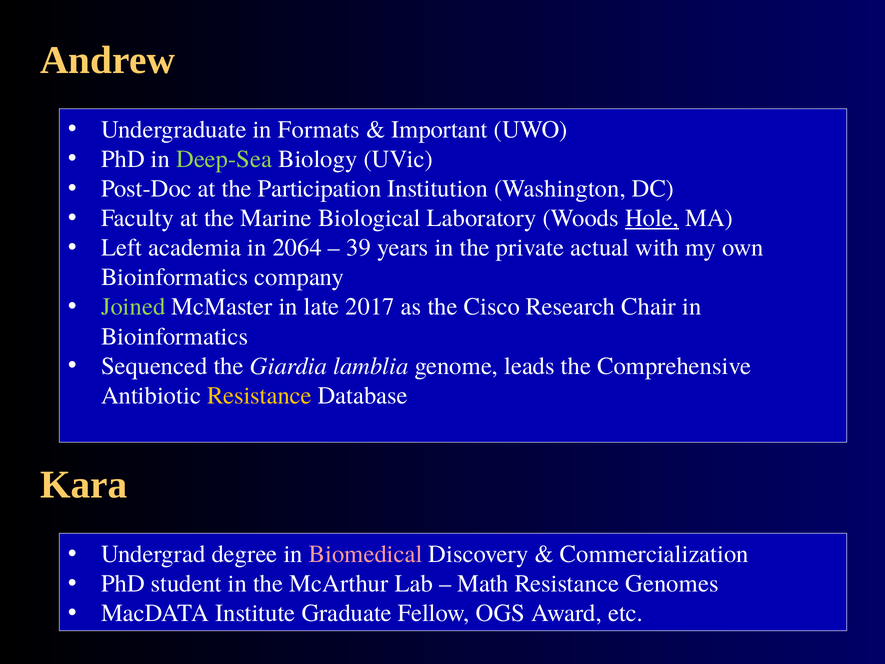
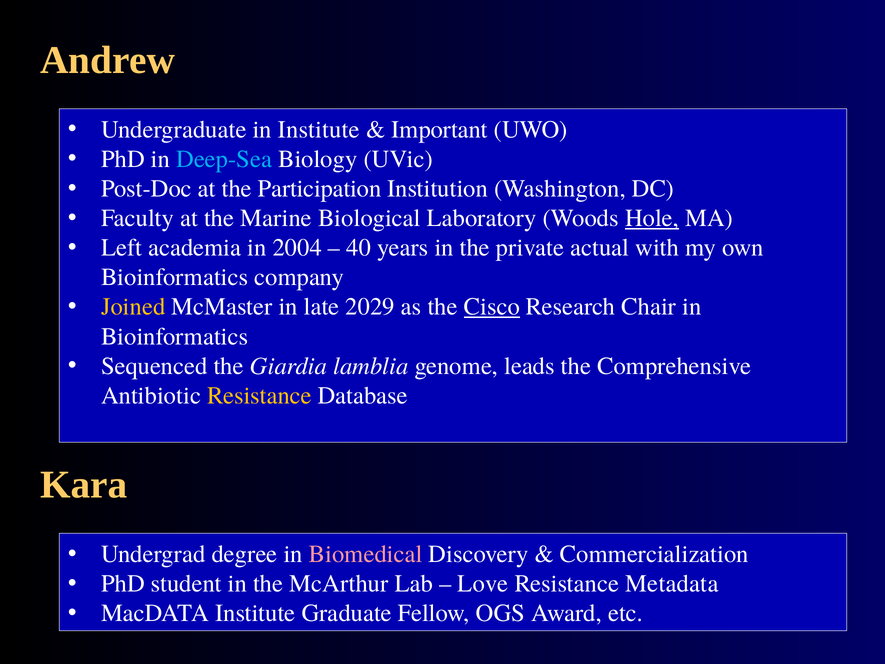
in Formats: Formats -> Institute (319, 130)
Deep-Sea colour: light green -> light blue (224, 159)
2064: 2064 -> 2004 (297, 248)
39: 39 -> 40 (359, 248)
Joined colour: light green -> yellow (133, 307)
2017: 2017 -> 2029 (370, 307)
Cisco underline: none -> present (492, 307)
Math: Math -> Love (483, 584)
Genomes: Genomes -> Metadata (672, 584)
